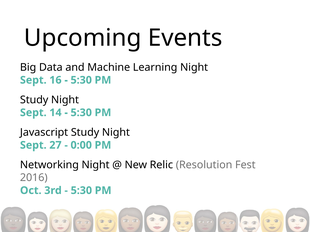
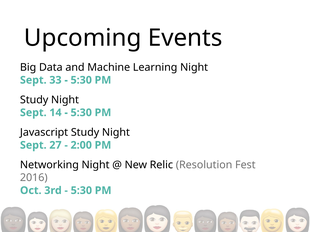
16: 16 -> 33 (55, 80)
0:00: 0:00 -> 2:00 (81, 145)
